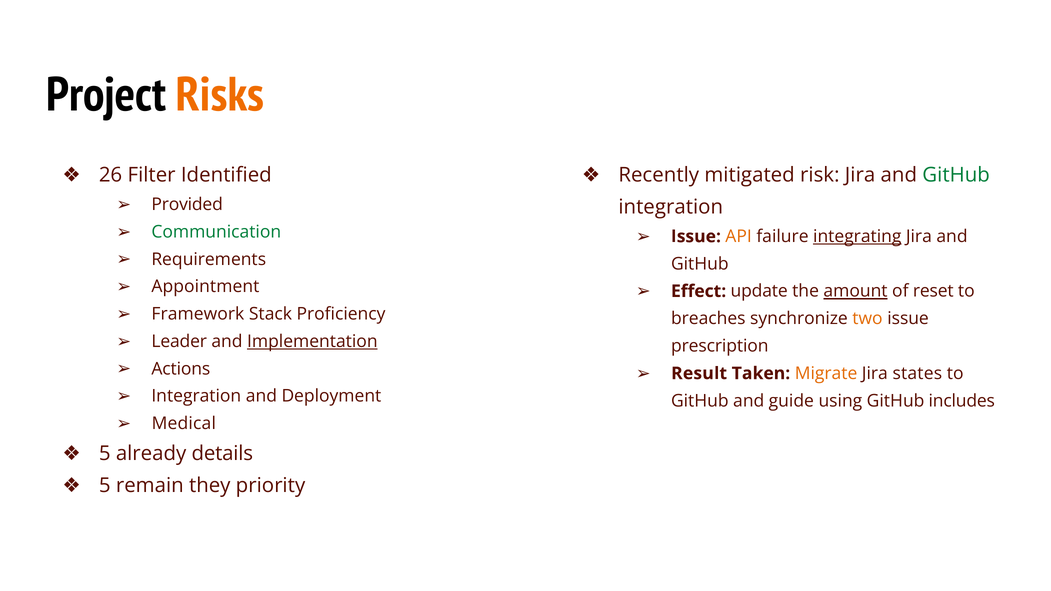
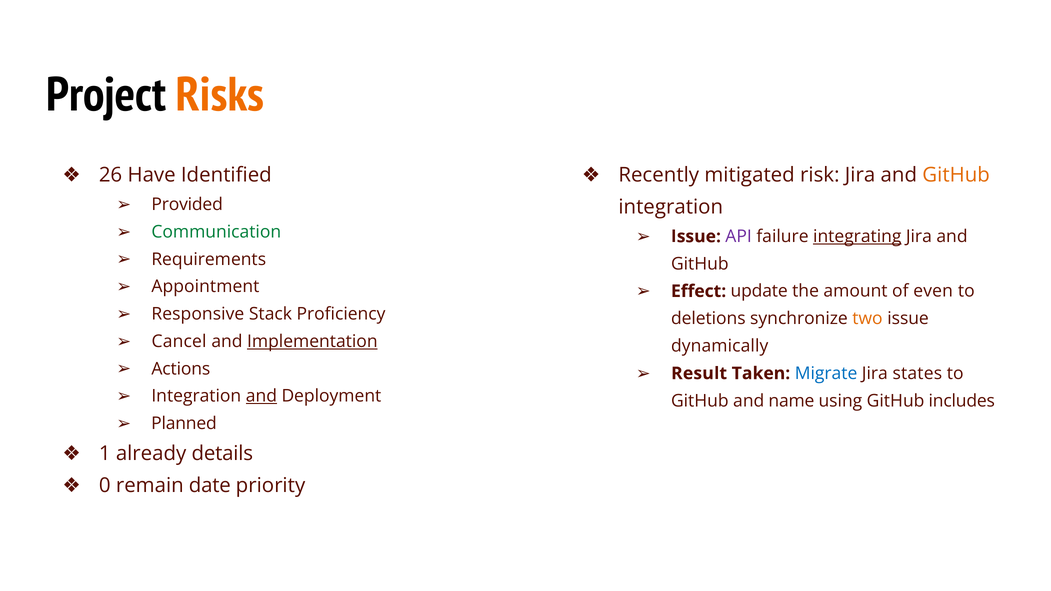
Filter: Filter -> Have (152, 175)
GitHub colour: green -> orange (956, 175)
API colour: orange -> purple (739, 237)
amount underline: present -> none (856, 291)
reset: reset -> even (933, 291)
Framework: Framework -> Responsive (198, 314)
breaches: breaches -> deletions (708, 319)
Leader: Leader -> Cancel (179, 342)
prescription: prescription -> dynamically (720, 346)
Migrate colour: orange -> blue (826, 373)
and underline: none -> present (261, 396)
guide: guide -> name (791, 401)
Medical: Medical -> Planned (184, 424)
5: 5 -> 1 (105, 454)
5: 5 -> 0 (105, 486)
they: they -> date (210, 486)
